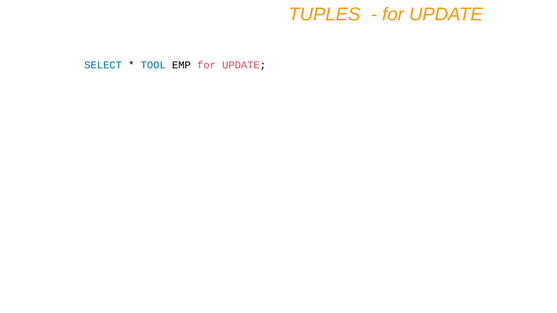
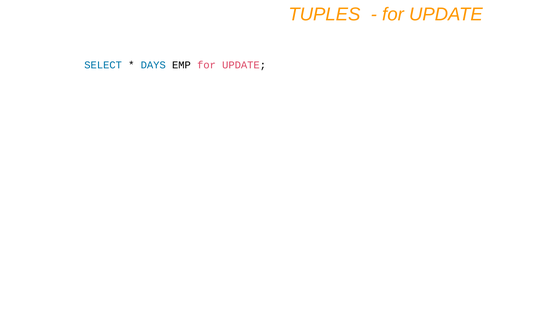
TOOL: TOOL -> DAYS (153, 65)
